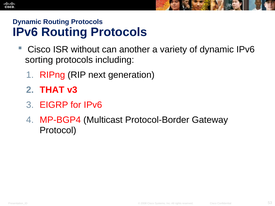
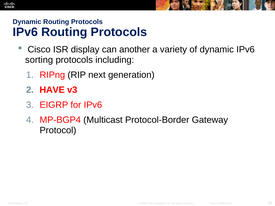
without: without -> display (85, 50)
THAT: THAT -> HAVE (52, 90)
